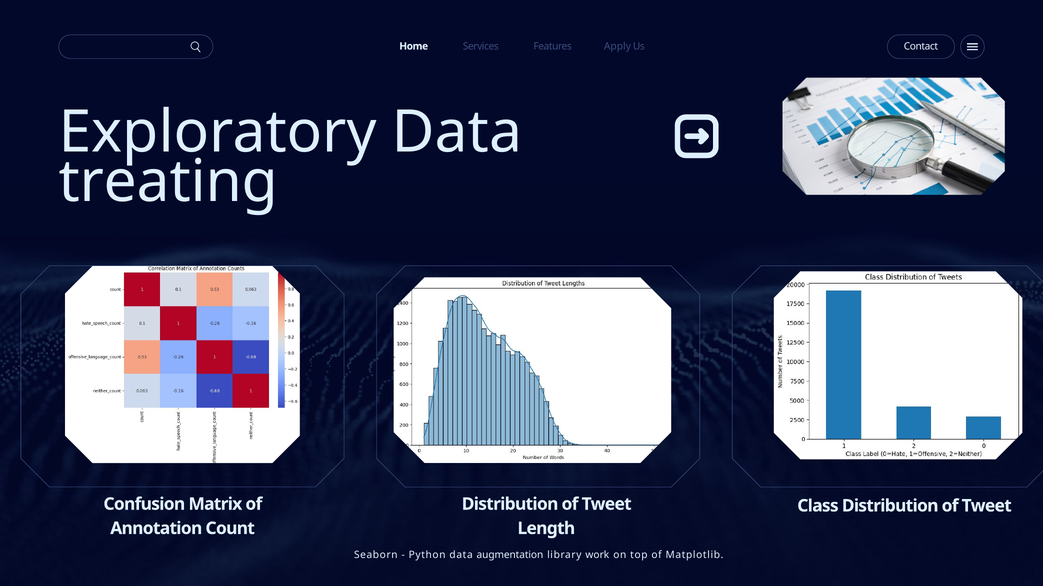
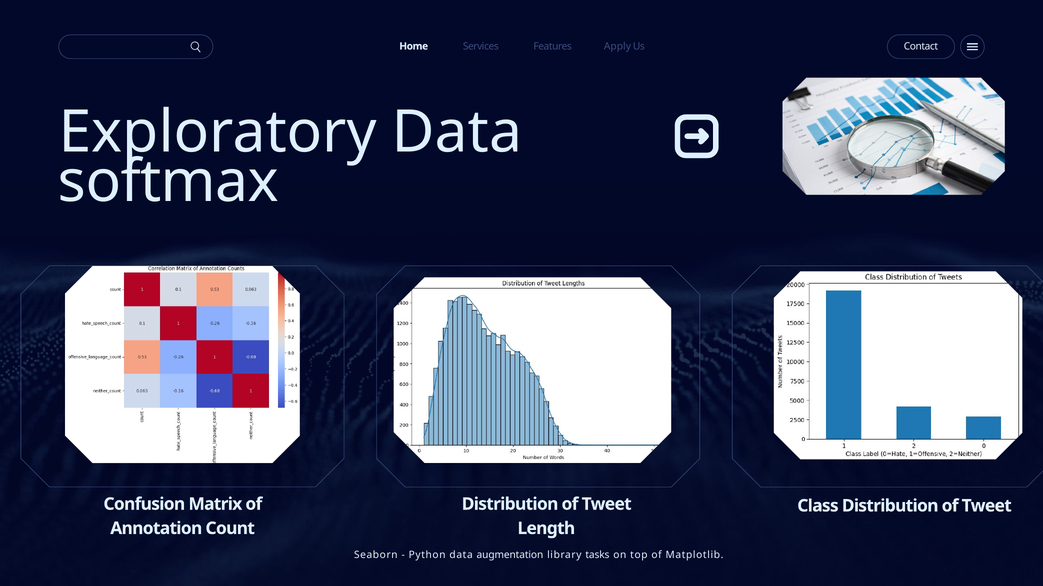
treating: treating -> softmax (168, 182)
work: work -> tasks (597, 556)
